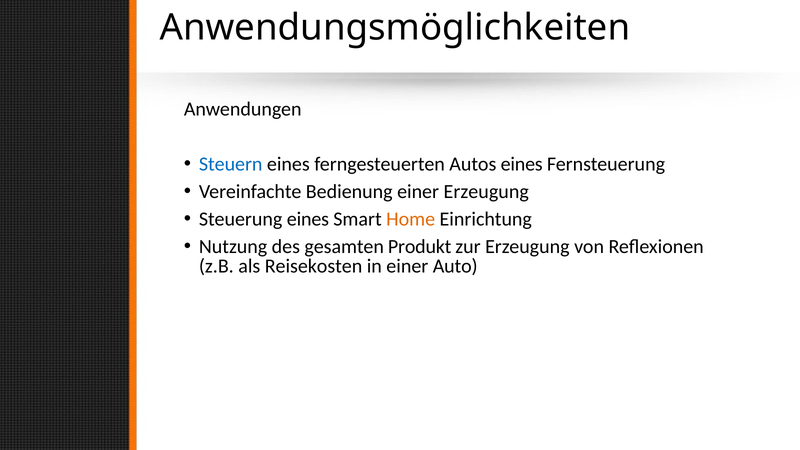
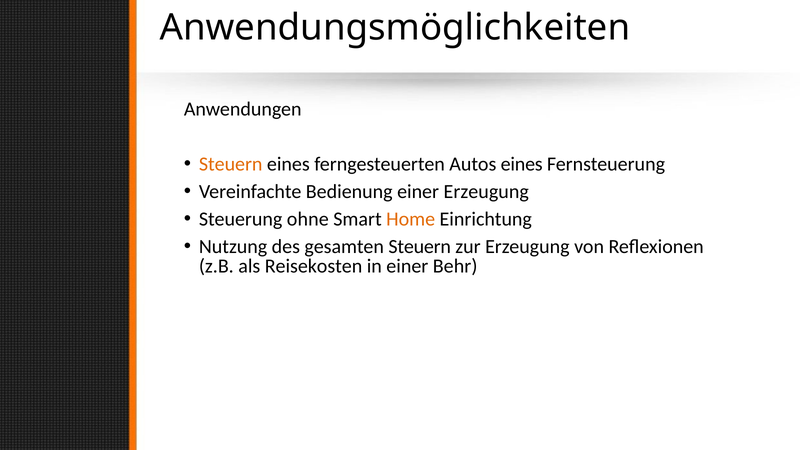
Steuern colour: blue -> orange (231, 164)
Steuerung eines: eines -> ohne (308, 219)
gesamten Produkt: Produkt -> Steuern (420, 247)
Auto: Auto -> Behr (455, 266)
